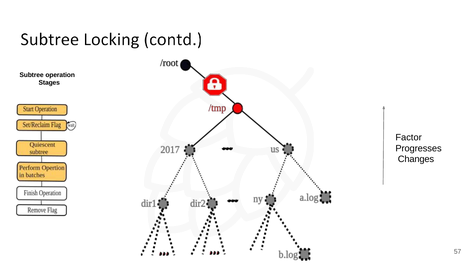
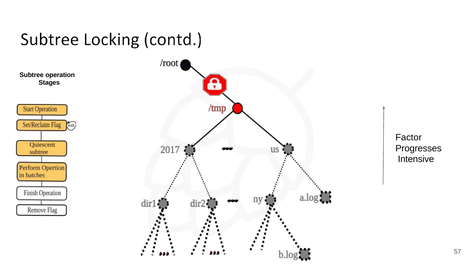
Changes: Changes -> Intensive (416, 159)
